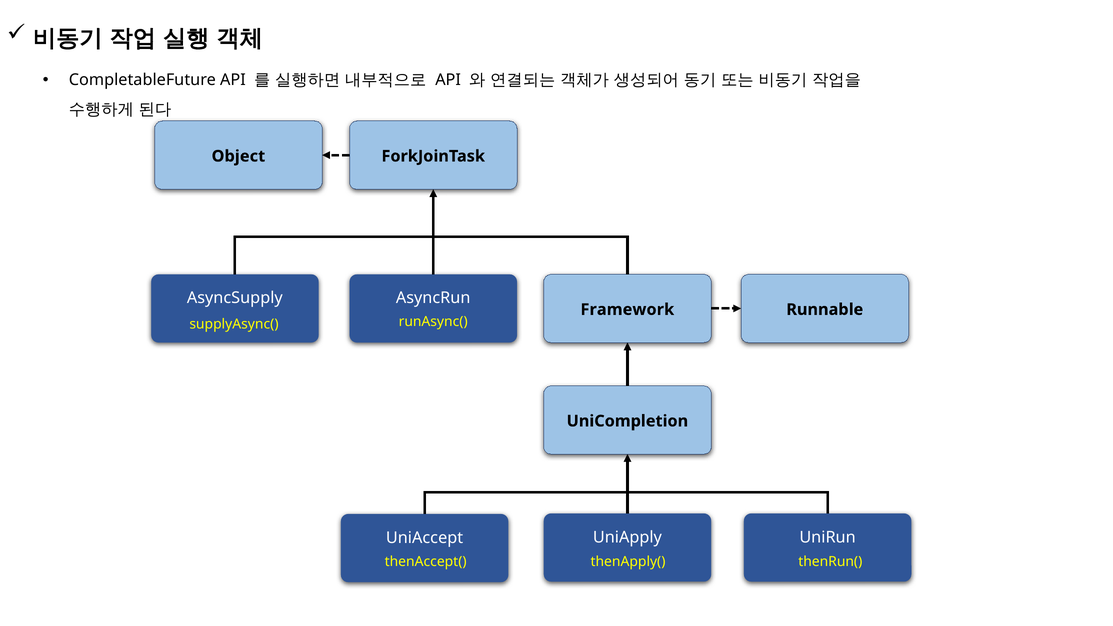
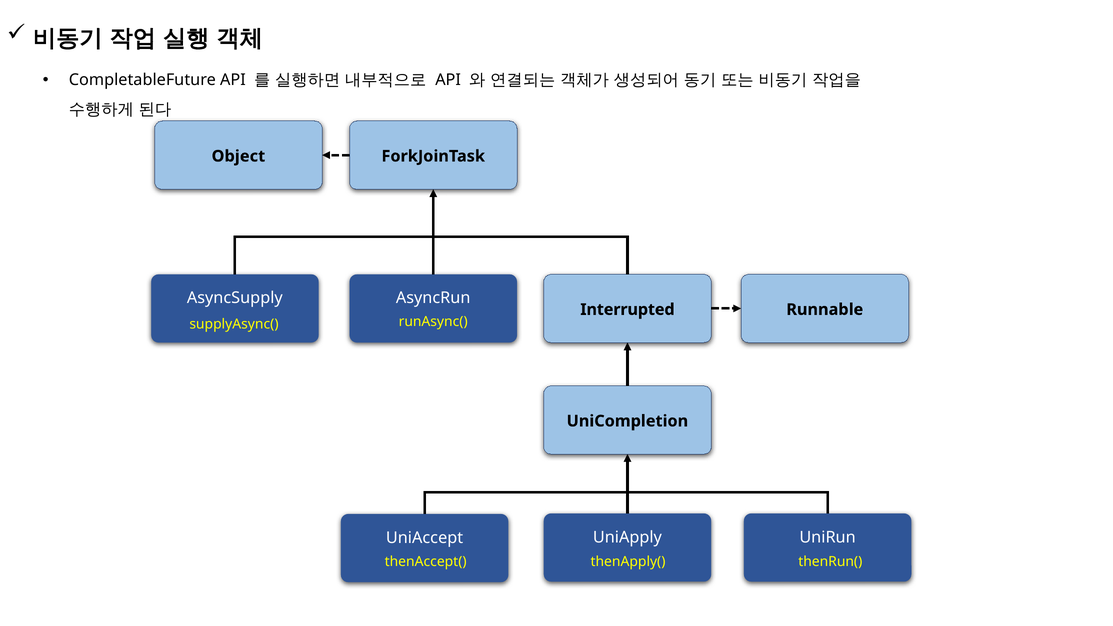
Framework: Framework -> Interrupted (627, 310)
